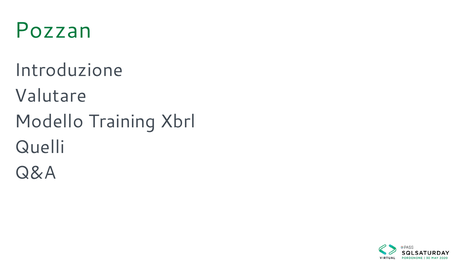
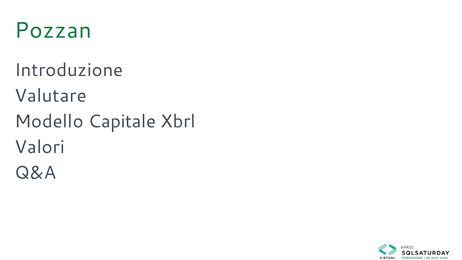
Training: Training -> Capitale (122, 121)
Quelli: Quelli -> Valori (40, 147)
